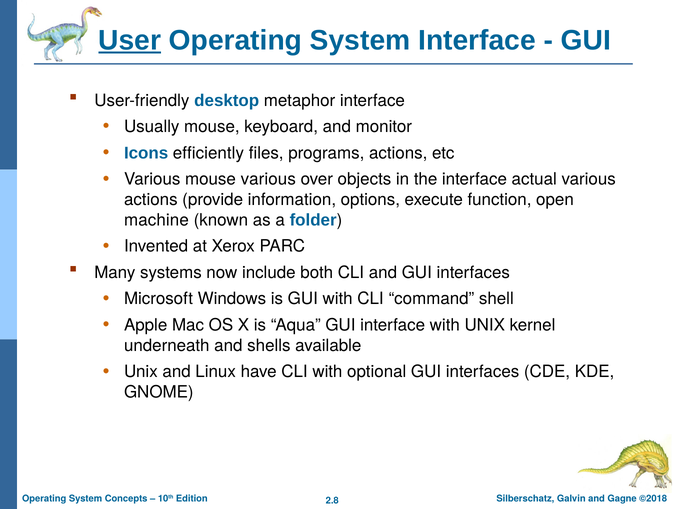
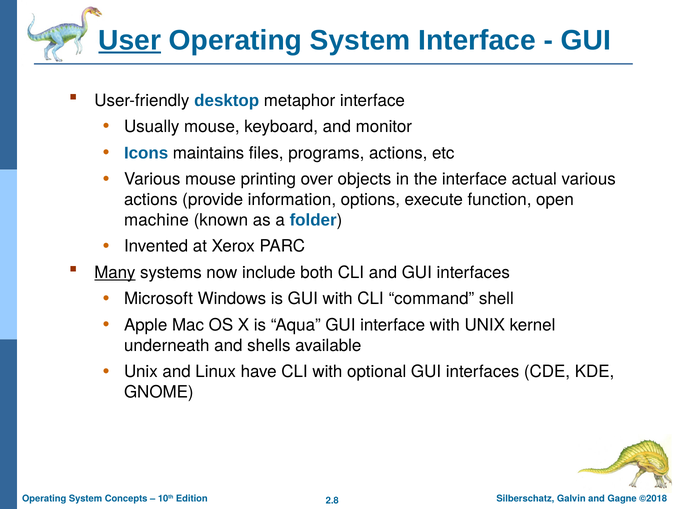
efficiently: efficiently -> maintains (209, 153)
mouse various: various -> printing (268, 179)
Many underline: none -> present (115, 272)
